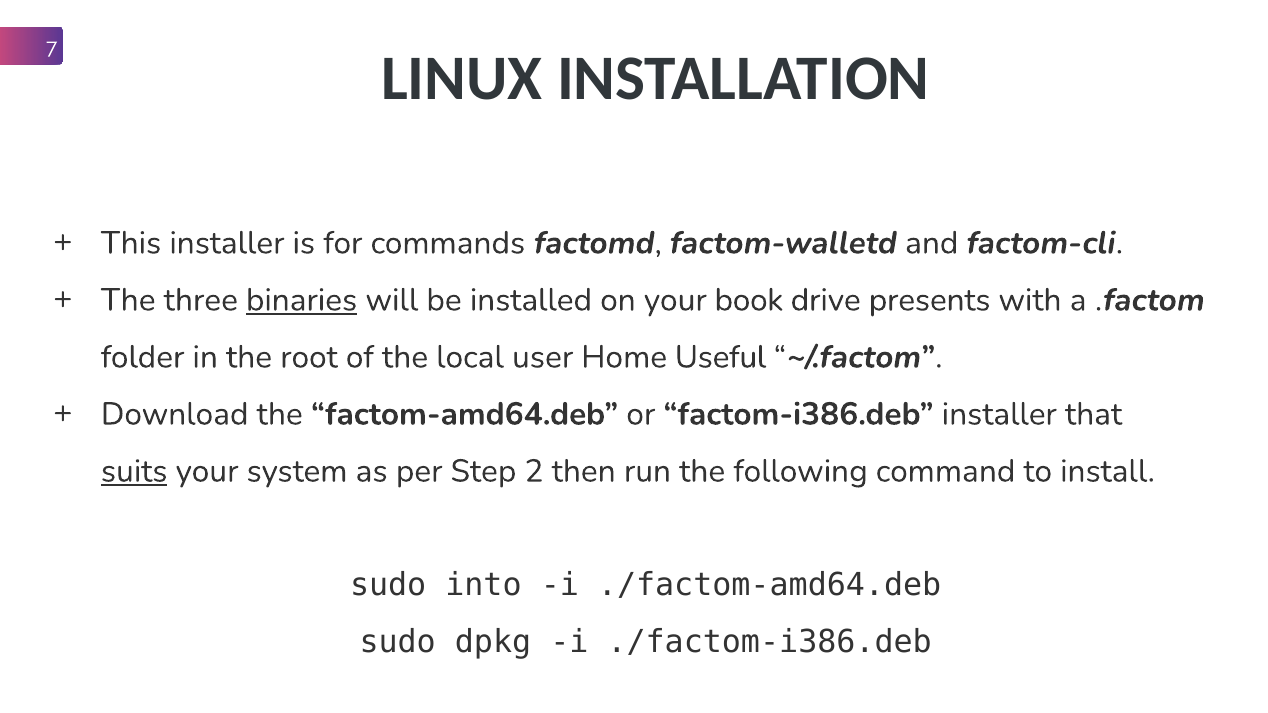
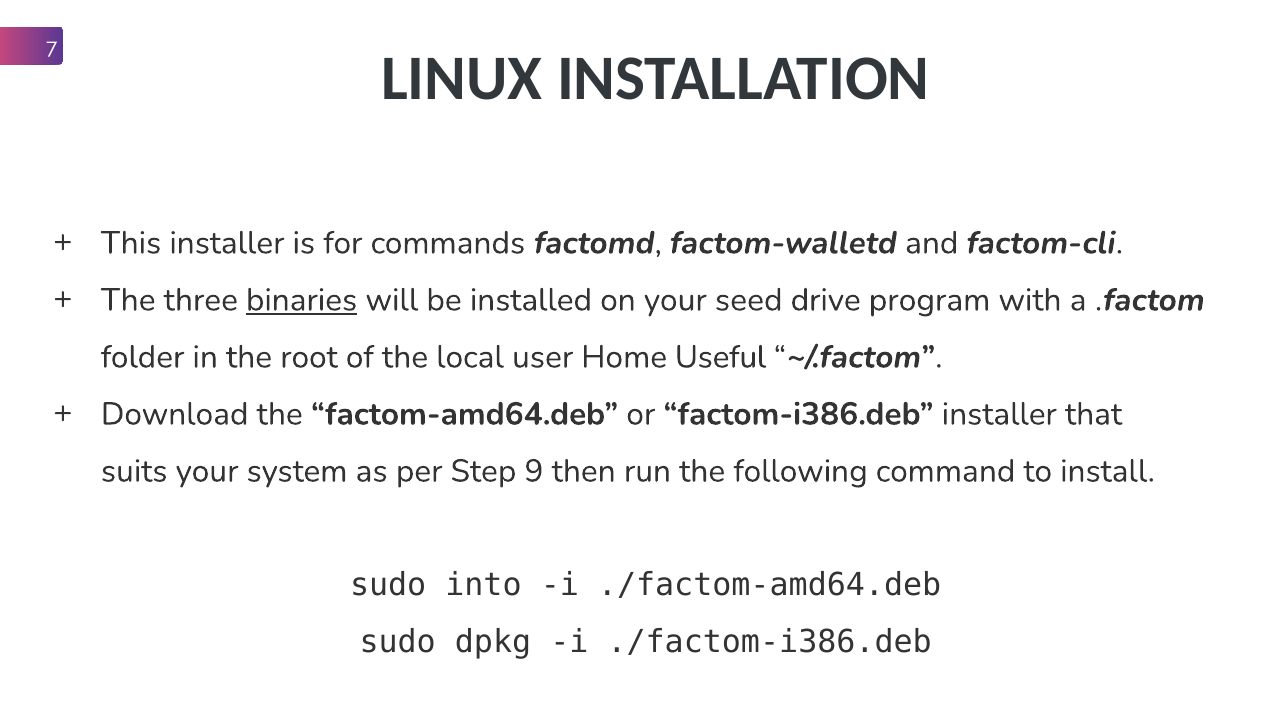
book: book -> seed (749, 300)
presents: presents -> program (930, 300)
suits underline: present -> none (134, 471)
2: 2 -> 9 (534, 471)
